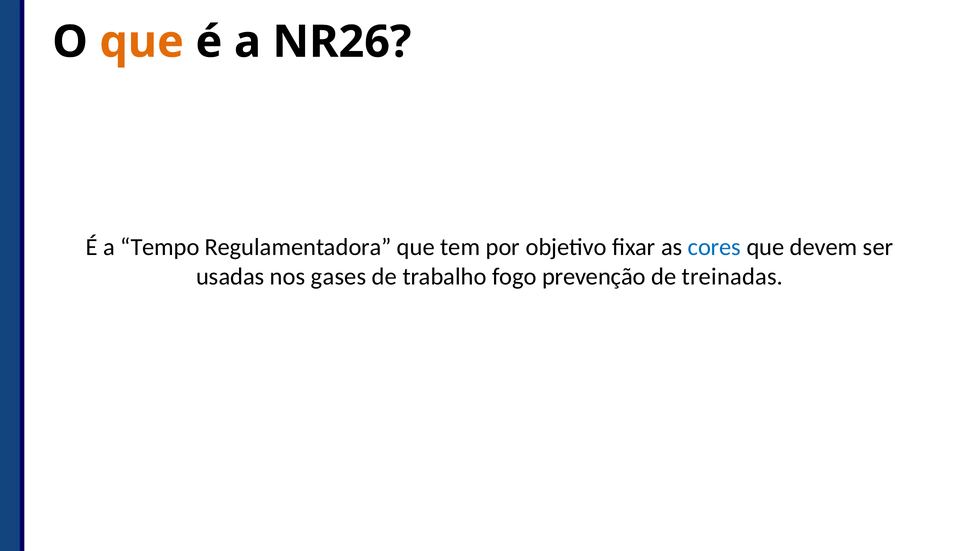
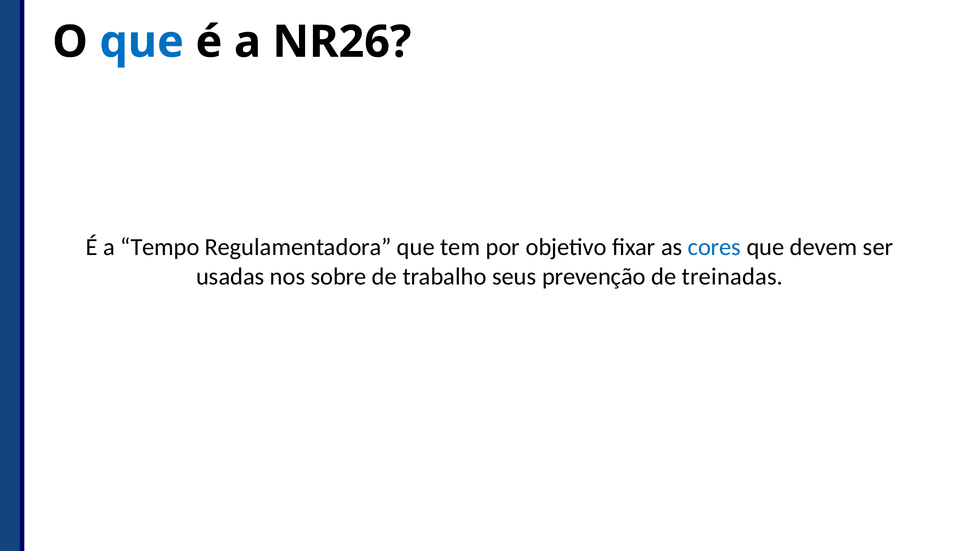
que colour: orange -> blue (142, 42)
gases: gases -> sobre (339, 277)
fogo: fogo -> seus (514, 277)
